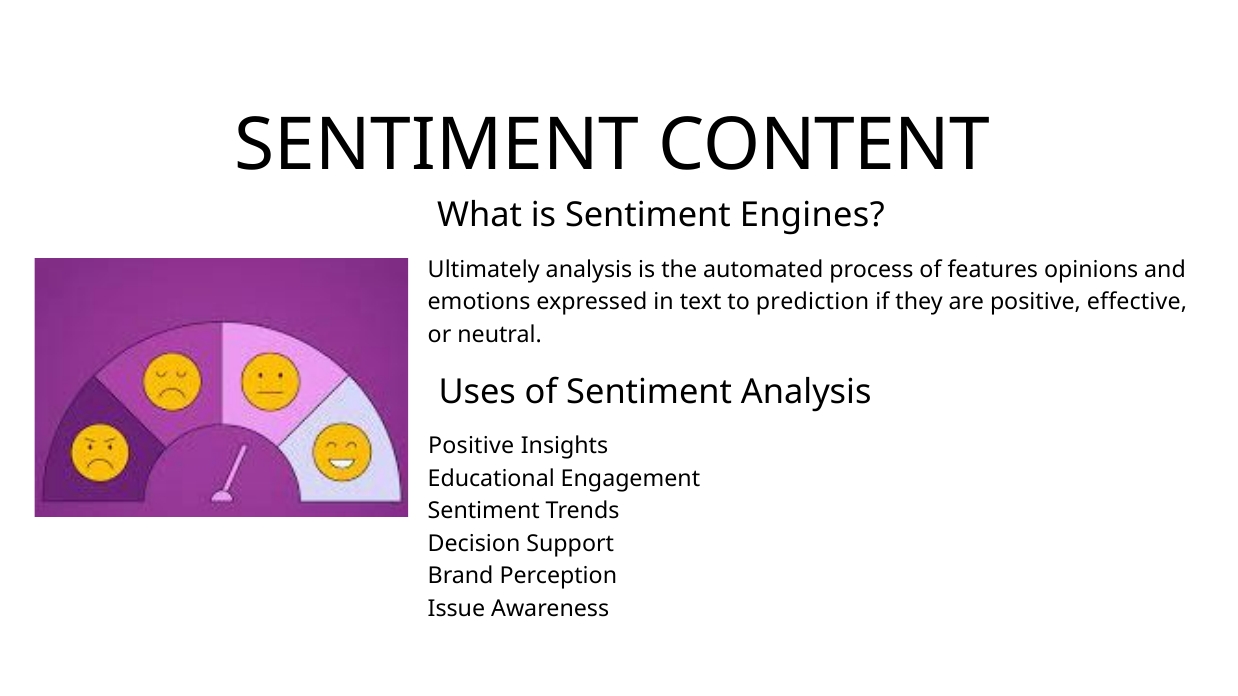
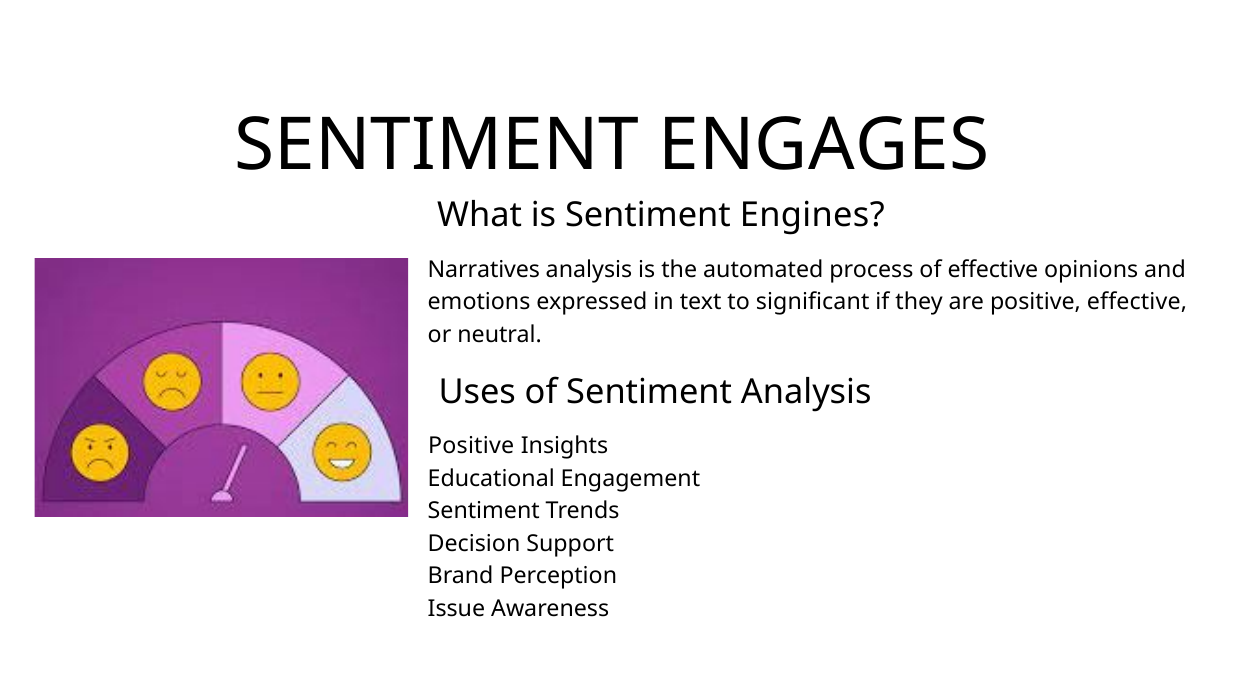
CONTENT: CONTENT -> ENGAGES (824, 145)
Ultimately: Ultimately -> Narratives (484, 270)
of features: features -> effective (993, 270)
prediction: prediction -> significant (813, 302)
